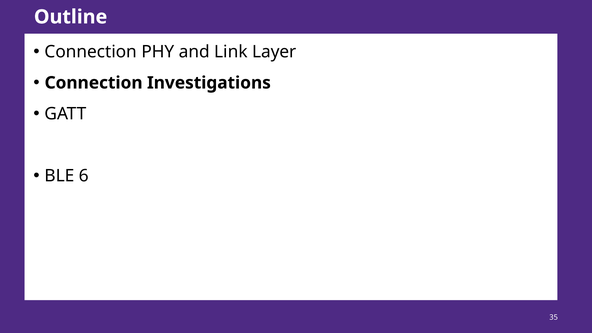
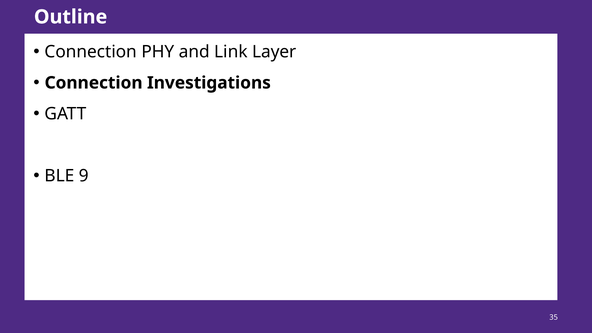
6: 6 -> 9 (84, 176)
